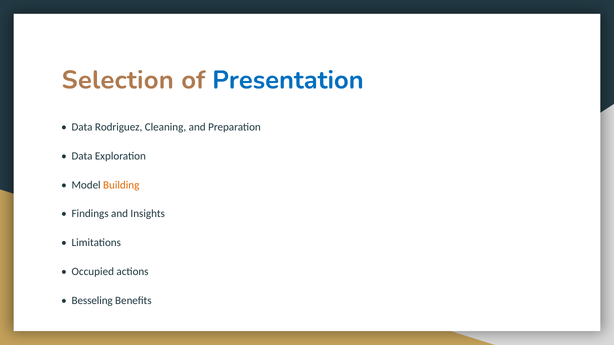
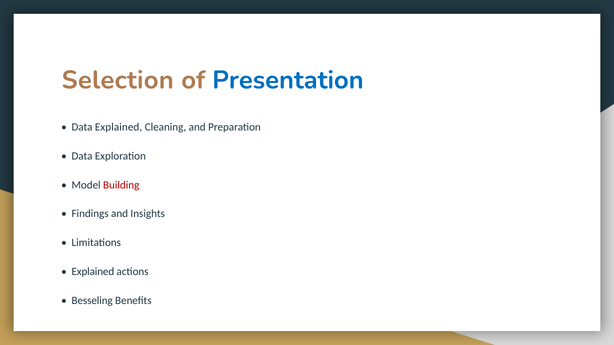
Data Rodriguez: Rodriguez -> Explained (119, 127)
Building colour: orange -> red (121, 185)
Occupied: Occupied -> Explained (93, 272)
